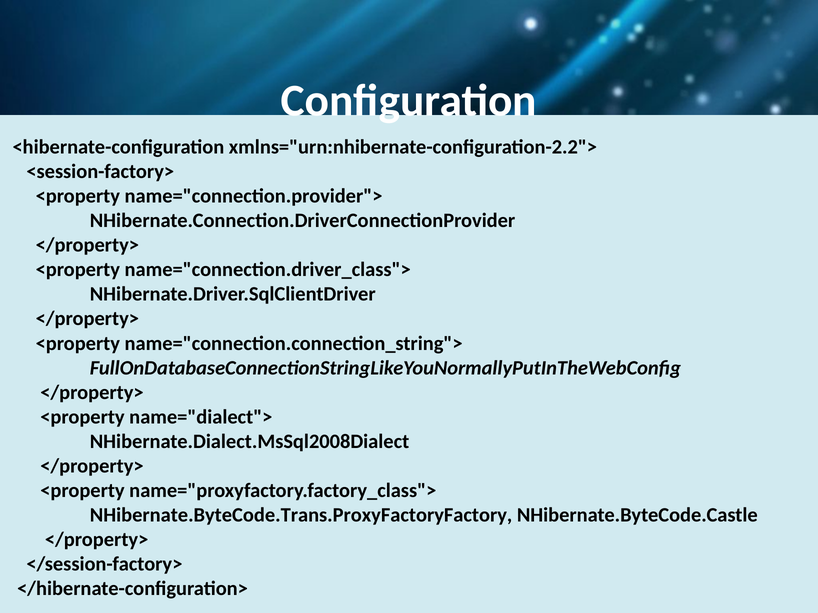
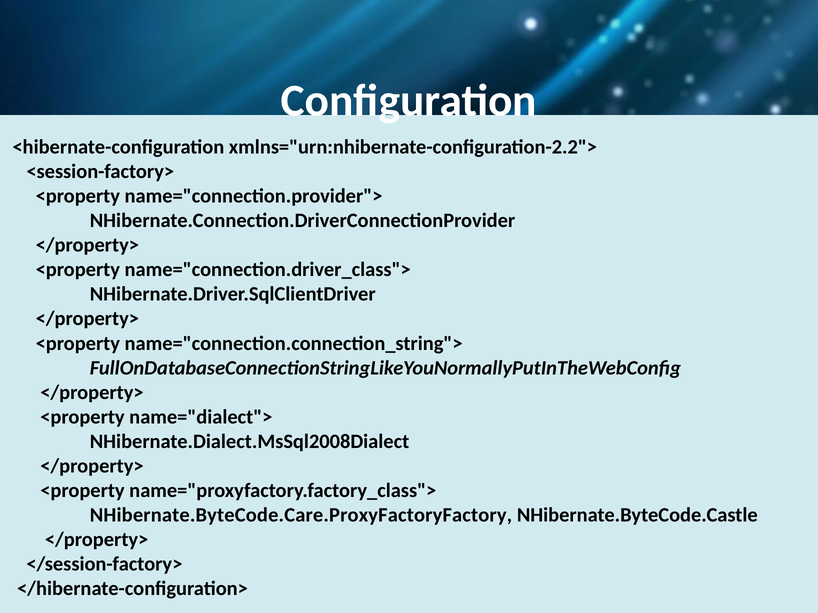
NHibernate.ByteCode.Trans.ProxyFactoryFactory: NHibernate.ByteCode.Trans.ProxyFactoryFactory -> NHibernate.ByteCode.Care.ProxyFactoryFactory (301, 515)
